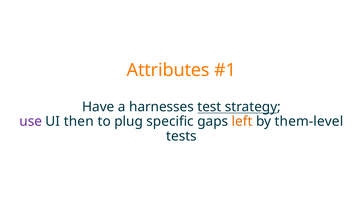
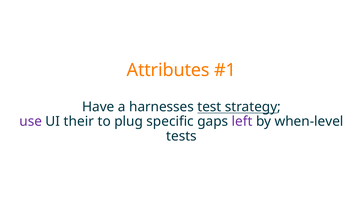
then: then -> their (79, 122)
left colour: orange -> purple (242, 122)
them-level: them-level -> when-level (309, 122)
